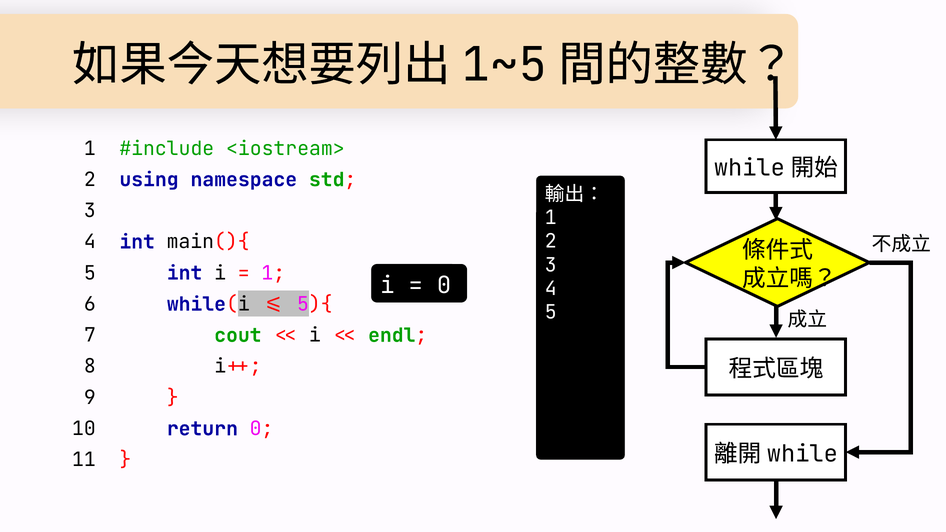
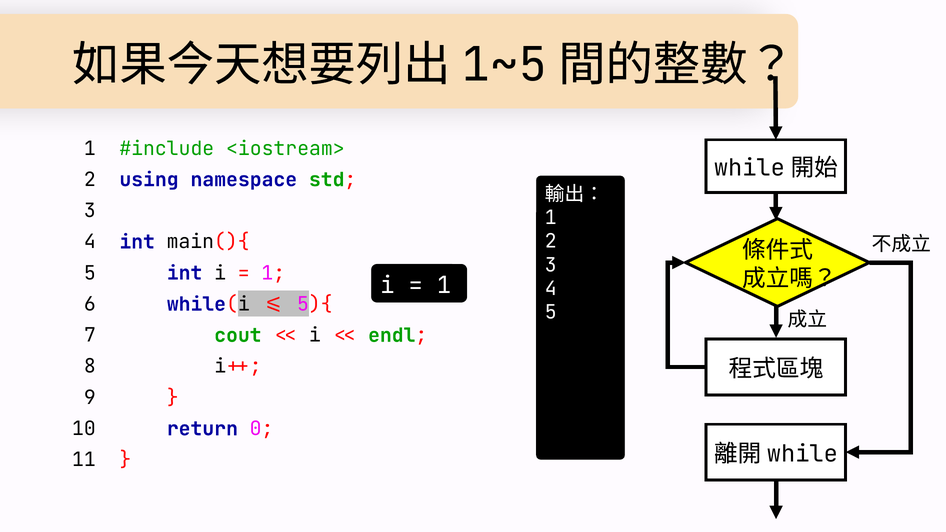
0: 0 -> 1 (444, 285)
